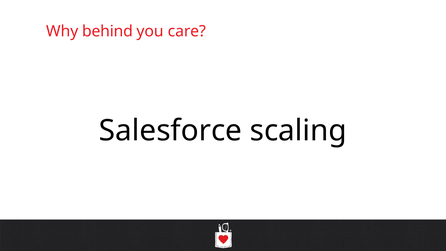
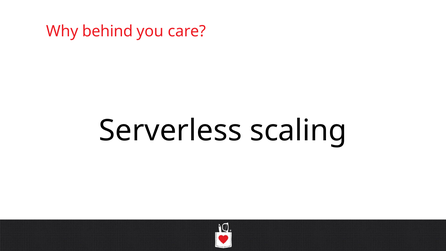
Salesforce: Salesforce -> Serverless (170, 131)
